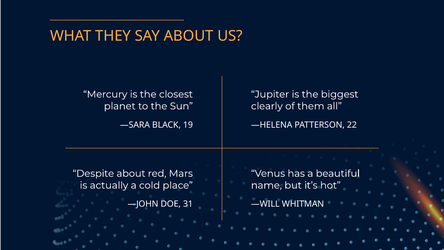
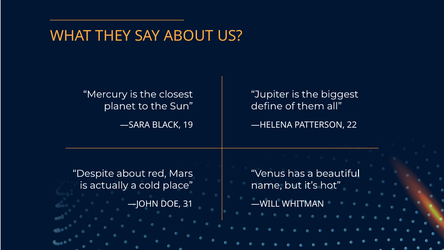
clearly: clearly -> define (267, 106)
